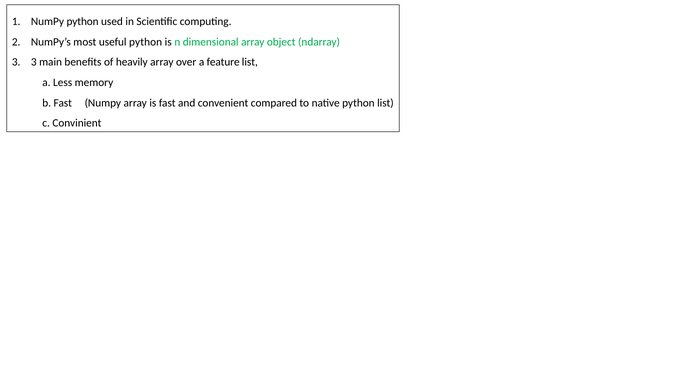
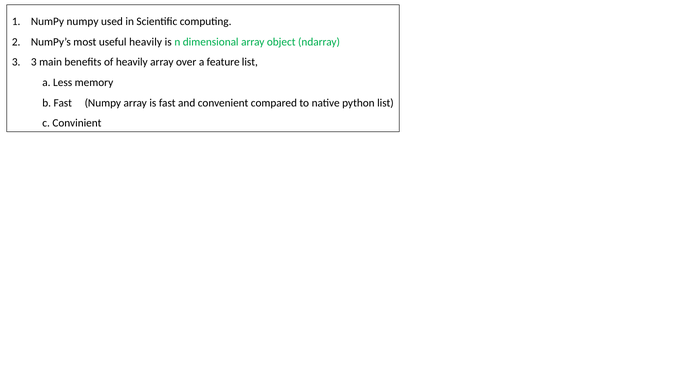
NumPy python: python -> numpy (83, 22)
useful python: python -> heavily (146, 42)
